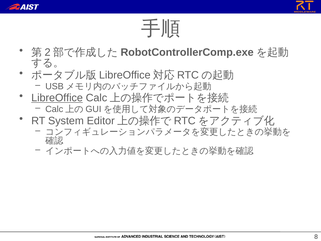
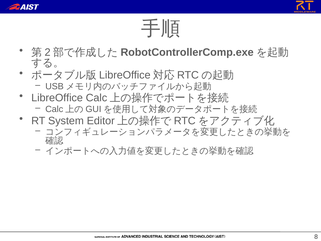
LibreOffice underline: present -> none (57, 98)
